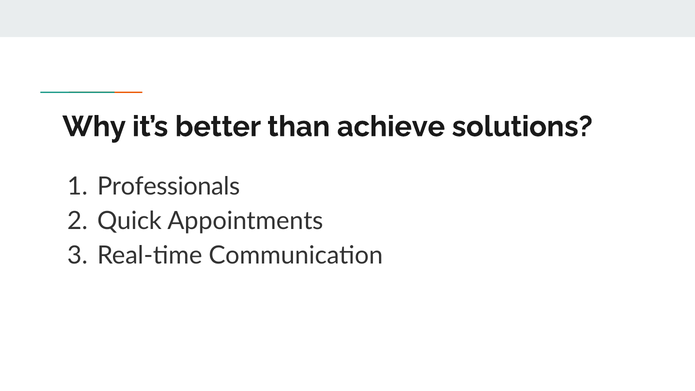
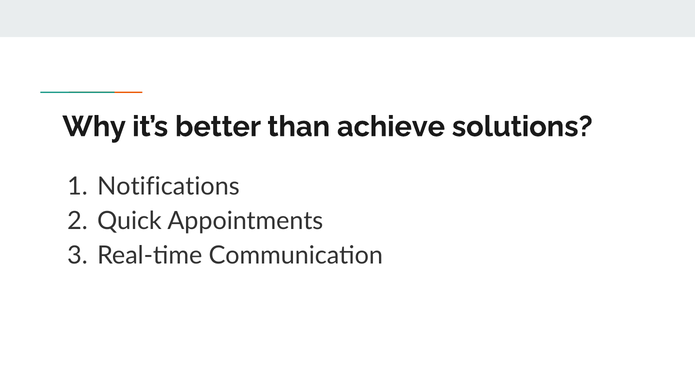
Professionals: Professionals -> Notifications (168, 186)
